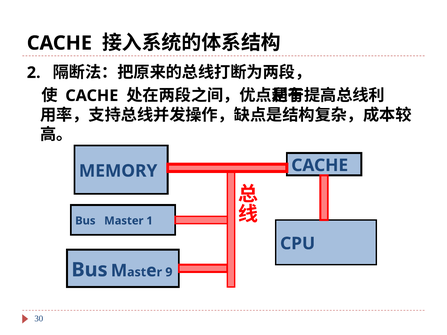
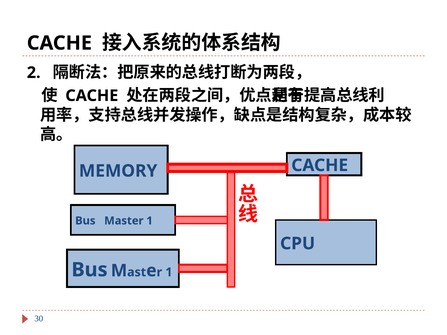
9: 9 -> 1 (169, 272)
